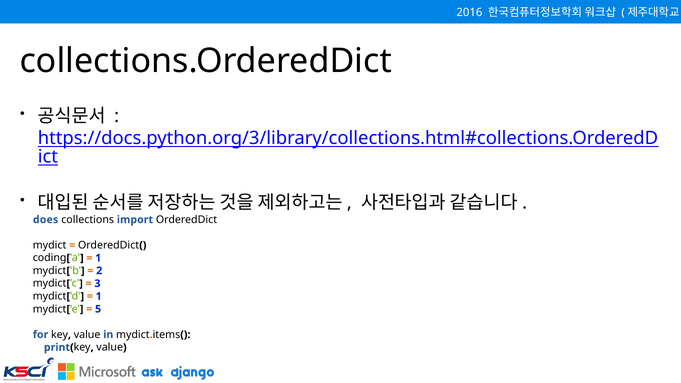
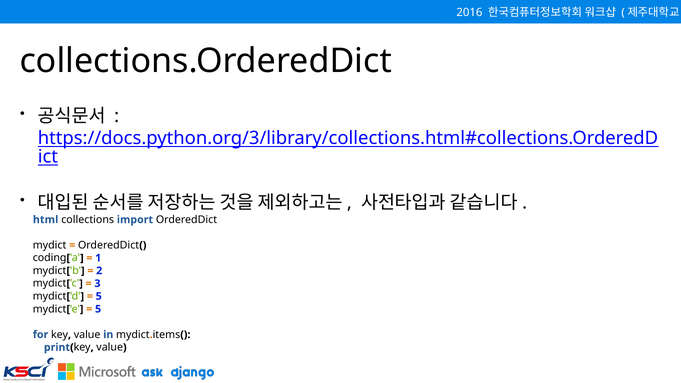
does: does -> html (46, 220)
1: 1 -> 5 (99, 296)
